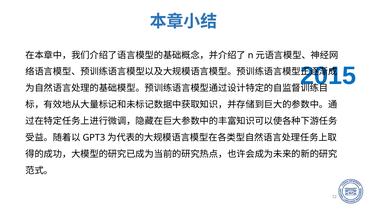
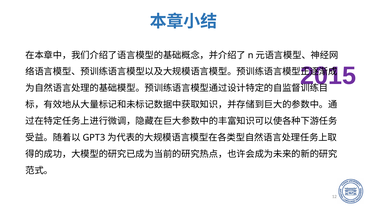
2015 colour: blue -> purple (328, 76)
